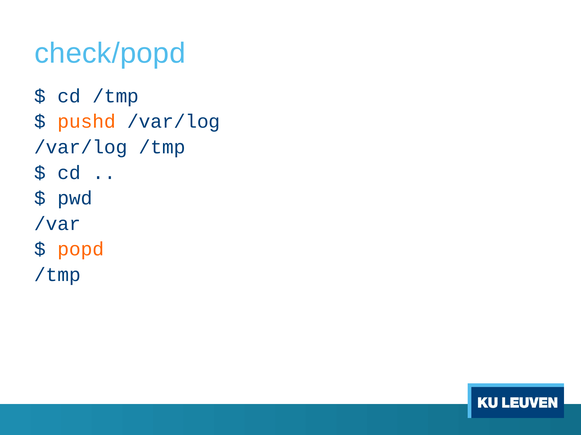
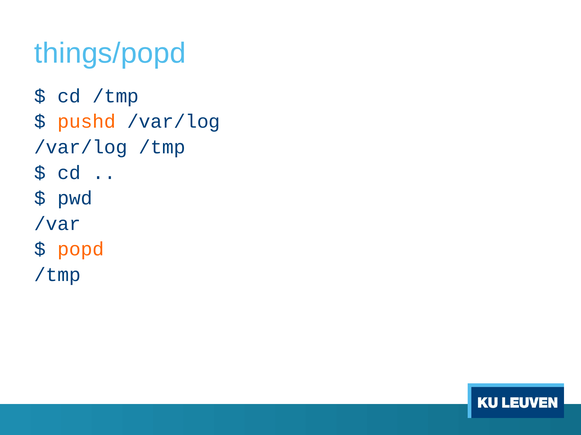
check/popd: check/popd -> things/popd (110, 53)
